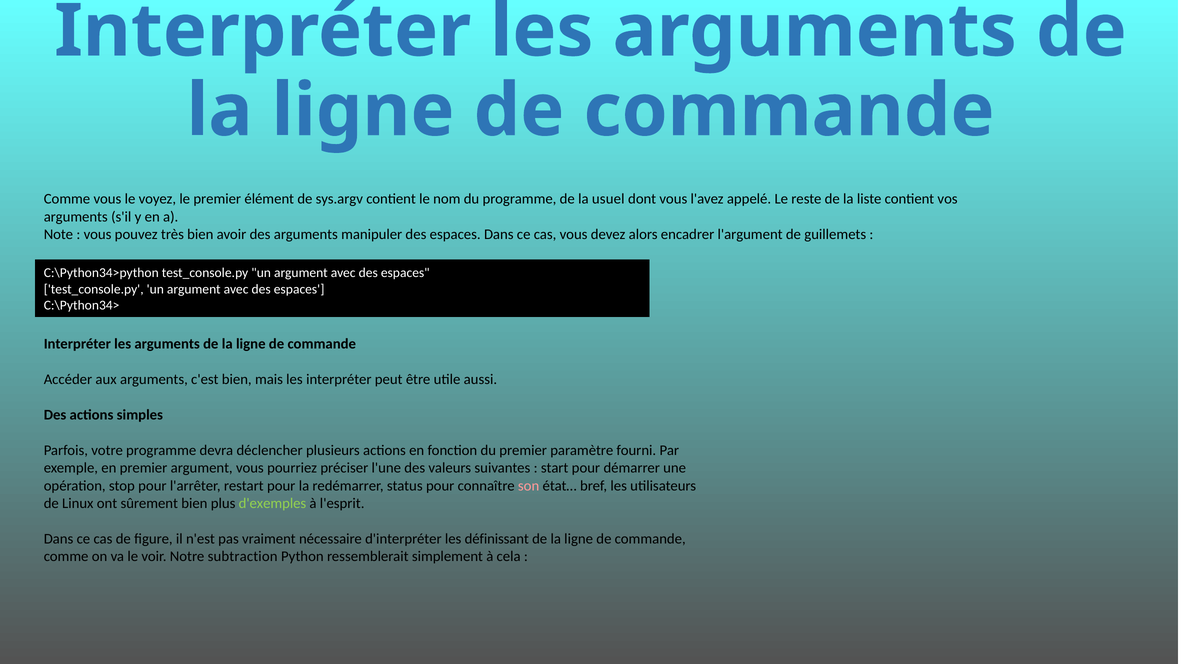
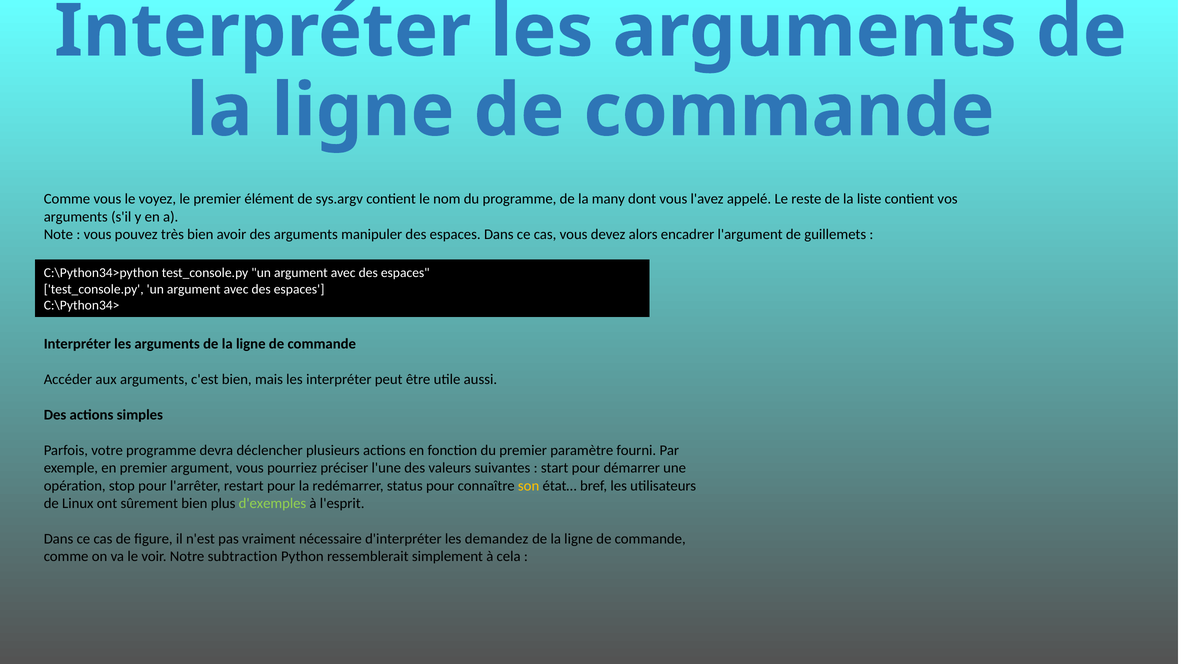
usuel: usuel -> many (608, 199)
son colour: pink -> yellow (529, 486)
définissant: définissant -> demandez (497, 539)
